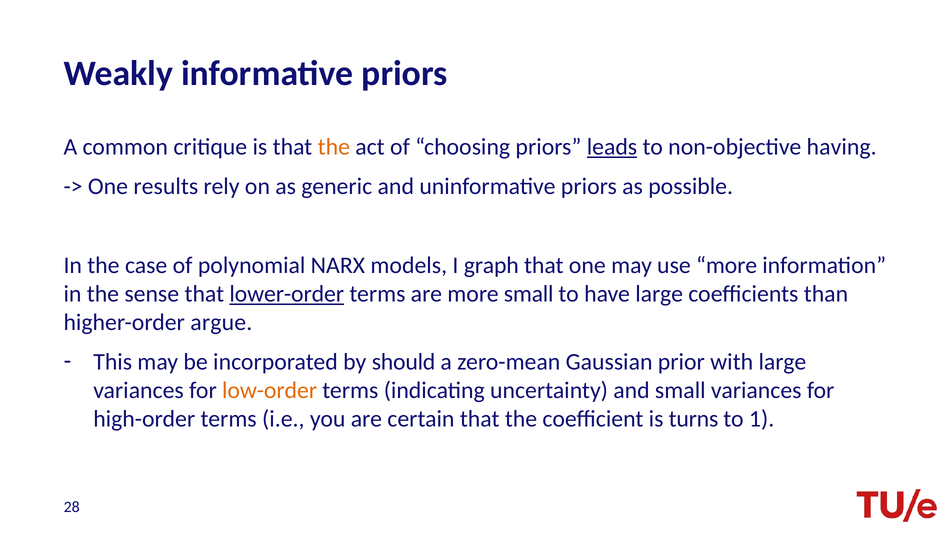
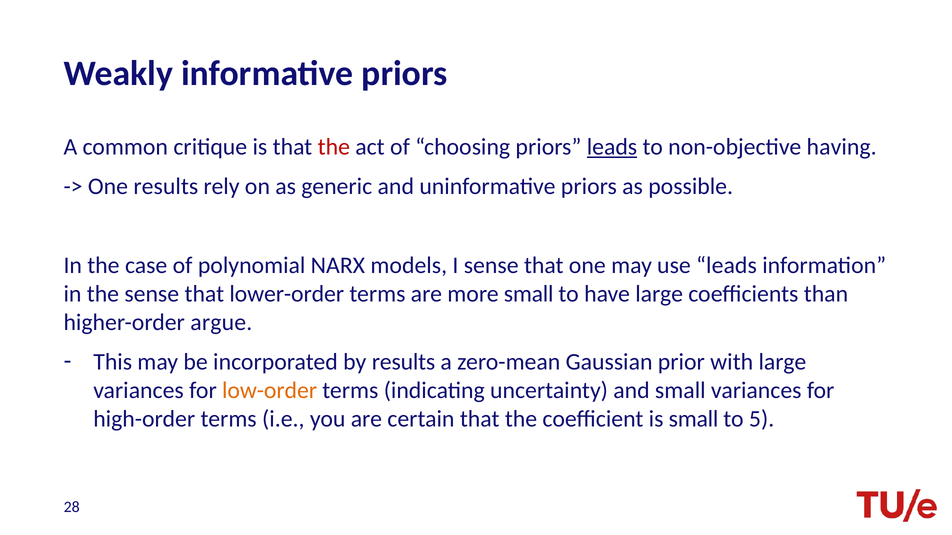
the colour: orange -> red (334, 147)
I graph: graph -> sense (491, 266)
use more: more -> leads (726, 266)
lower-order underline: present -> none (287, 294)
by should: should -> results (404, 362)
is turns: turns -> small (694, 419)
1: 1 -> 5 (762, 419)
